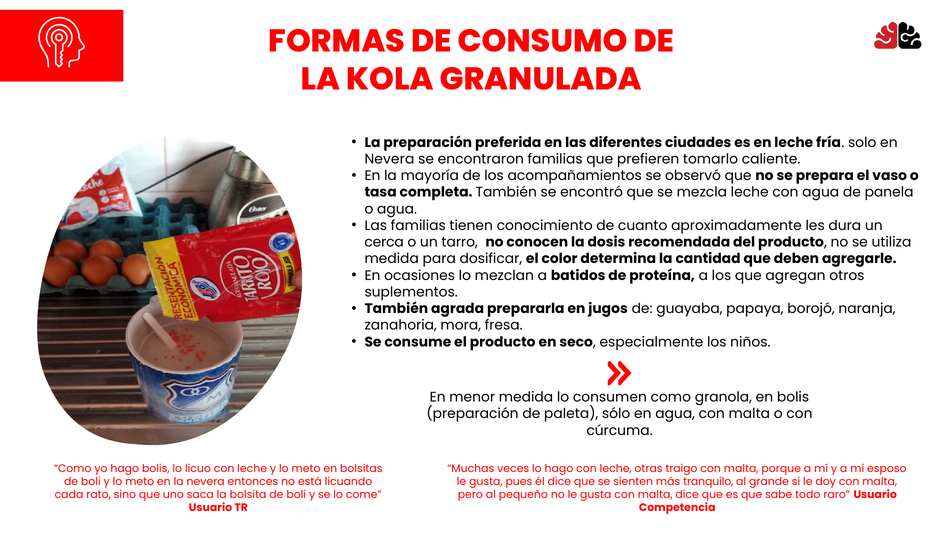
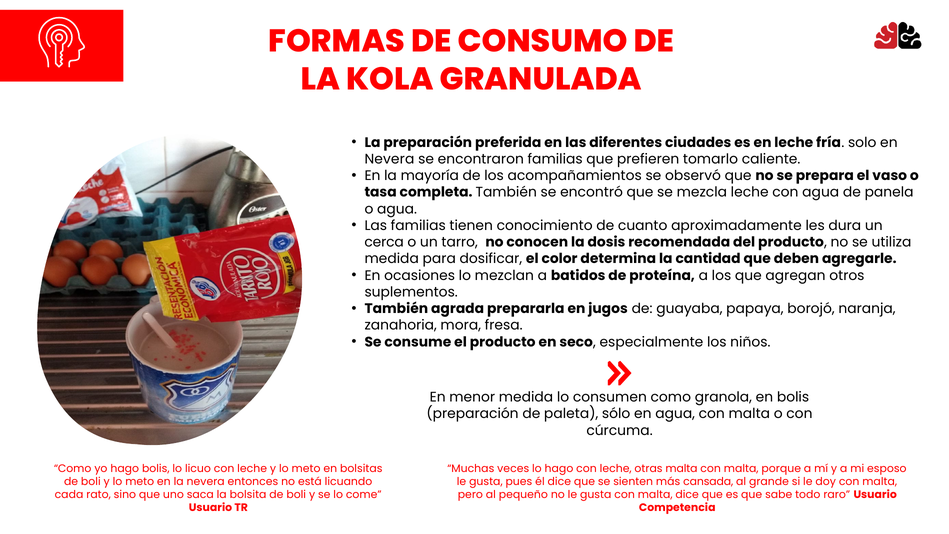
otras traigo: traigo -> malta (681, 468)
tranquilo: tranquilo -> cansada (708, 482)
